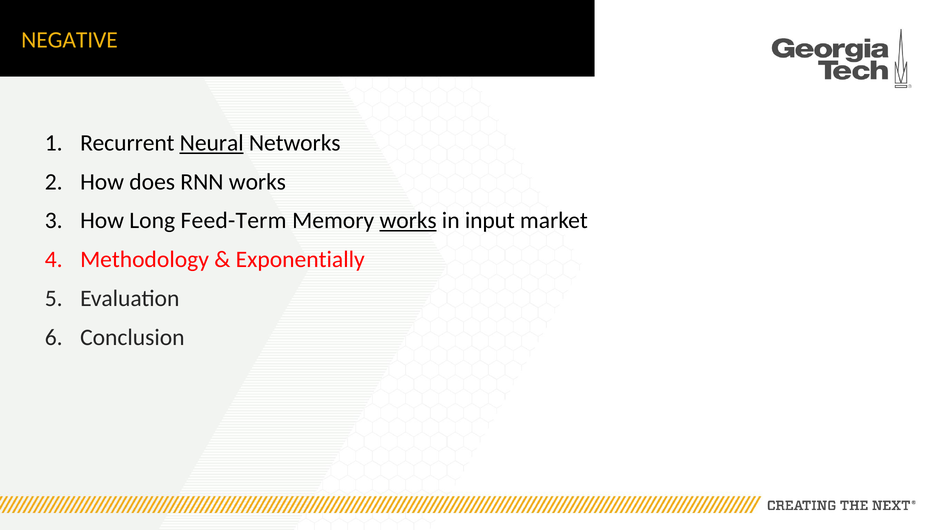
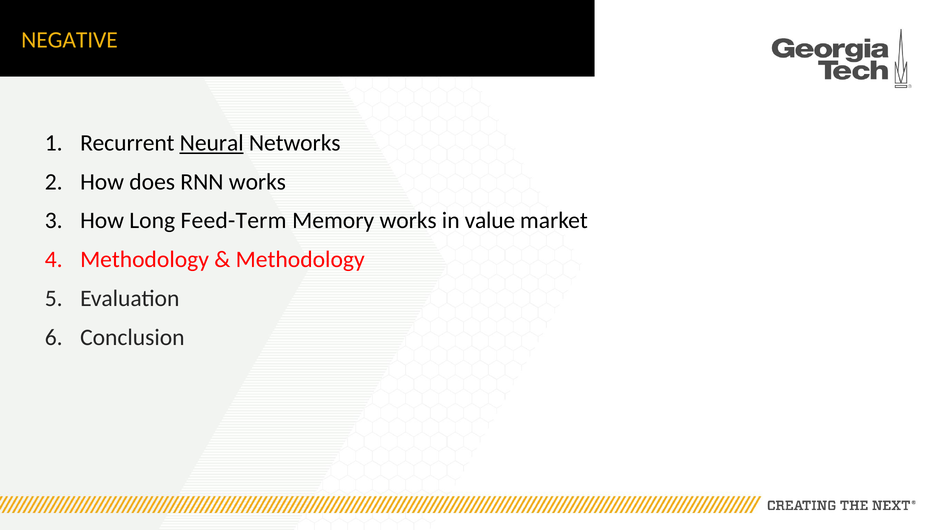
works underline: present -> none (408, 221)
input: input -> value (490, 221)
Exponentially: Exponentially -> Methodology (300, 260)
